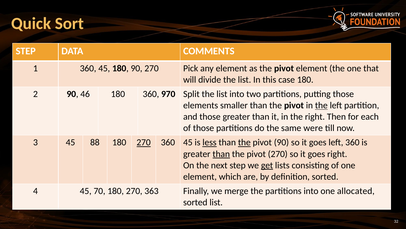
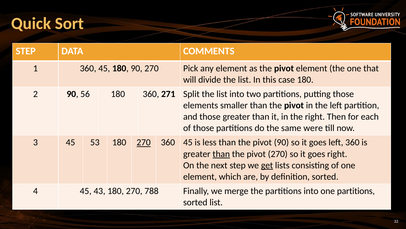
46: 46 -> 56 (85, 94)
970: 970 -> 271 (168, 94)
the underline: present -> none (321, 105)
88: 88 -> 53 (95, 142)
less underline: present -> none (210, 142)
the underline: present -> none (244, 142)
70: 70 -> 43 (99, 191)
363: 363 -> 788 (152, 191)
one allocated: allocated -> partitions (356, 191)
